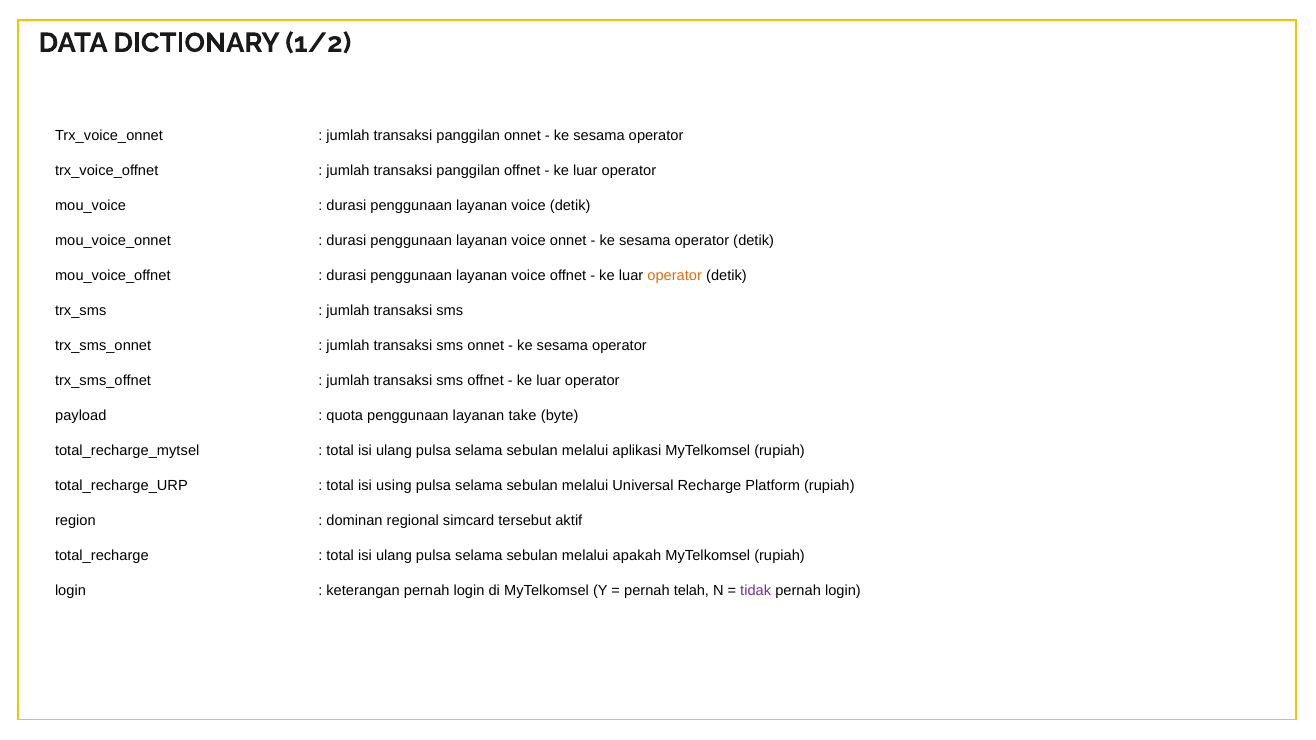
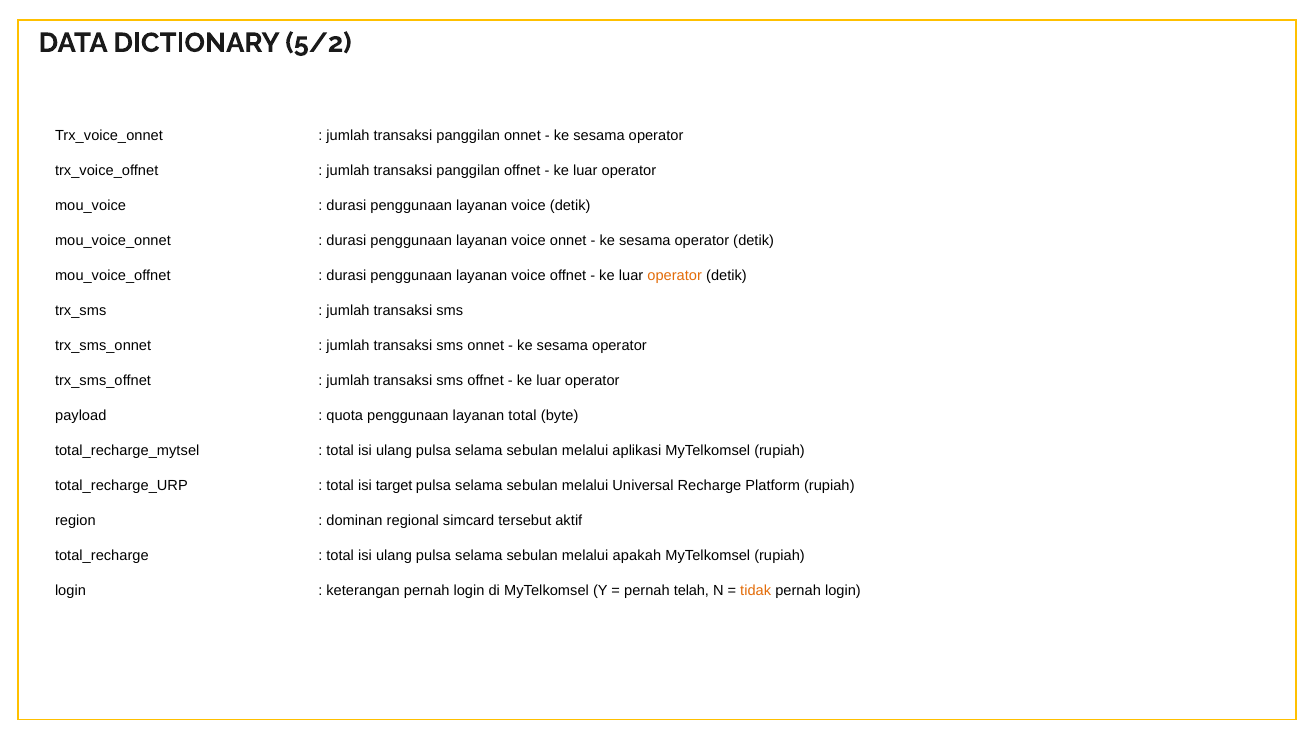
1/2: 1/2 -> 5/2 (318, 43)
layanan take: take -> total (523, 415)
using: using -> target (394, 486)
tidak colour: purple -> orange (756, 591)
